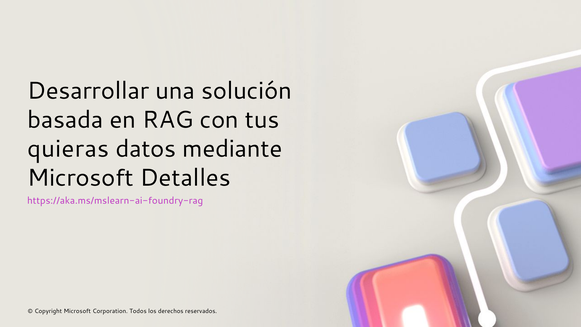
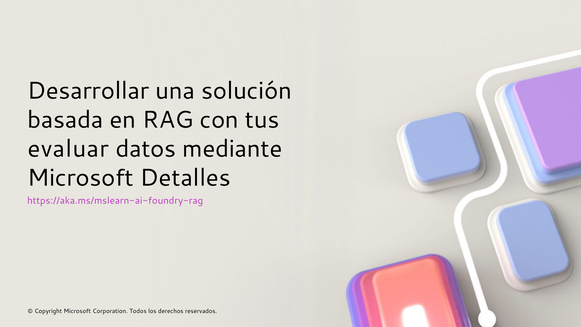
quieras: quieras -> evaluar (68, 149)
